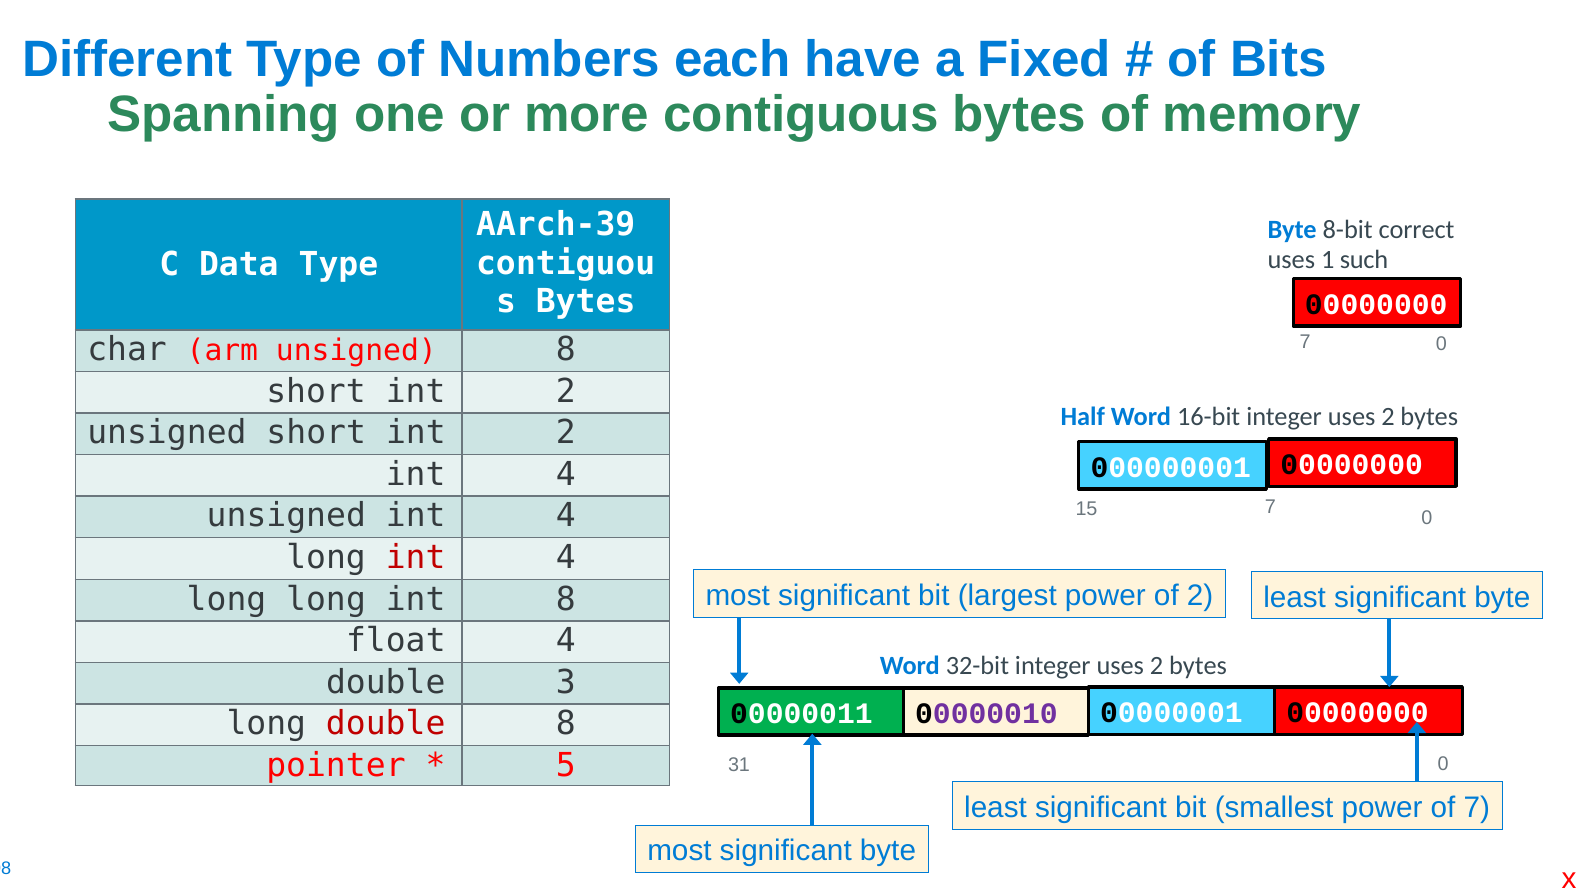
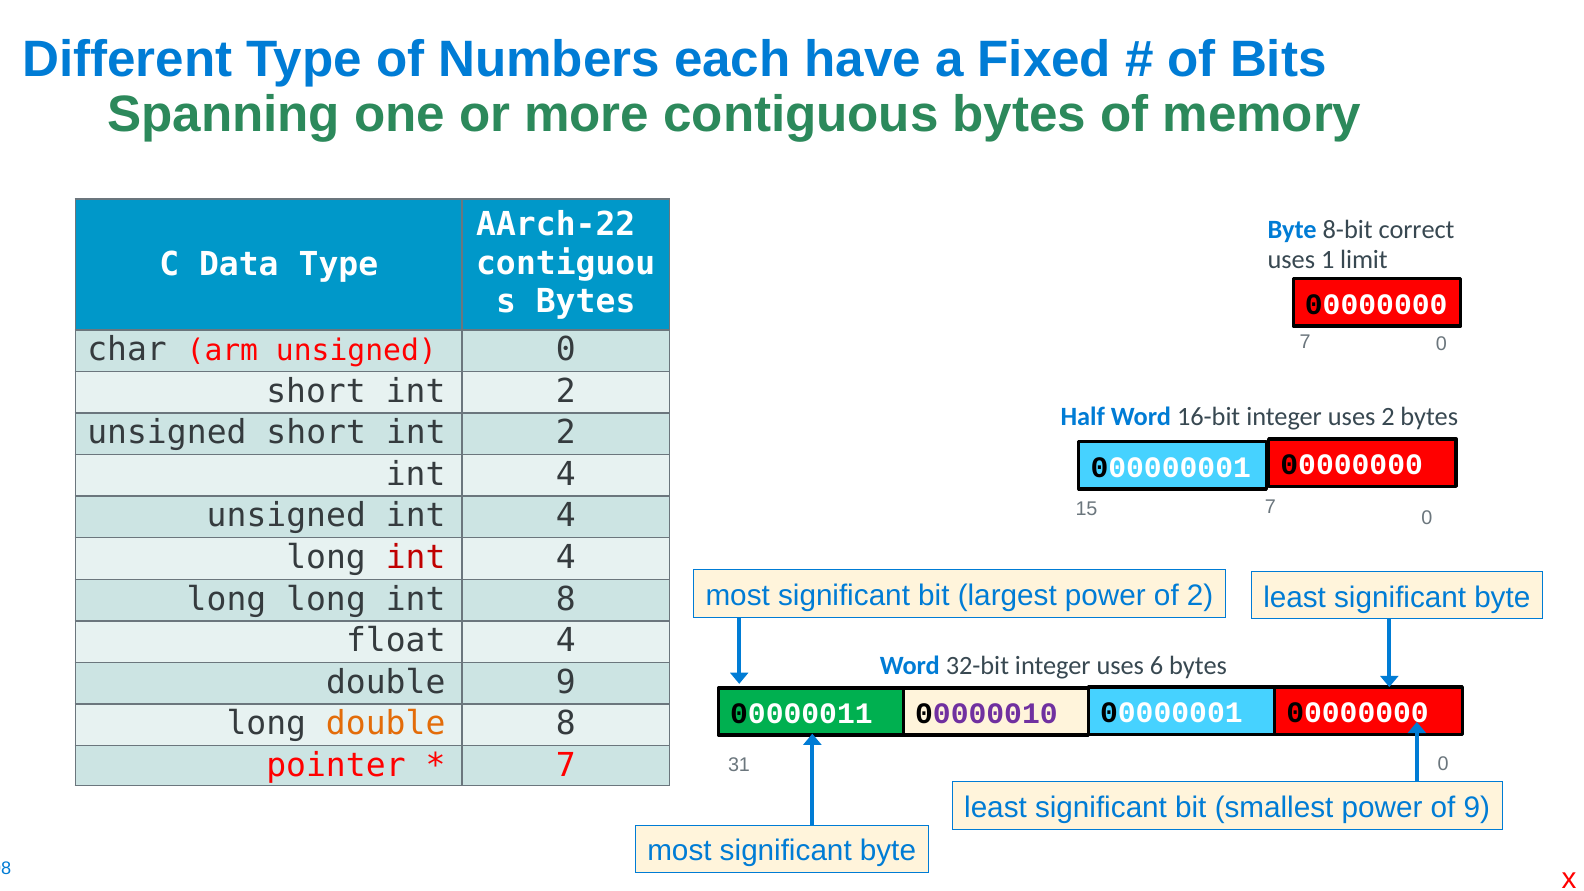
AArch-39: AArch-39 -> AArch-22 (556, 225)
such: such -> limit (1364, 260)
unsigned 8: 8 -> 0 (566, 350)
32-bit integer uses 2: 2 -> 6 (1157, 665)
double 3: 3 -> 9 (566, 682)
double colour: red -> orange (386, 724)
5: 5 -> 7 (566, 765)
of 7: 7 -> 9 (1477, 808)
